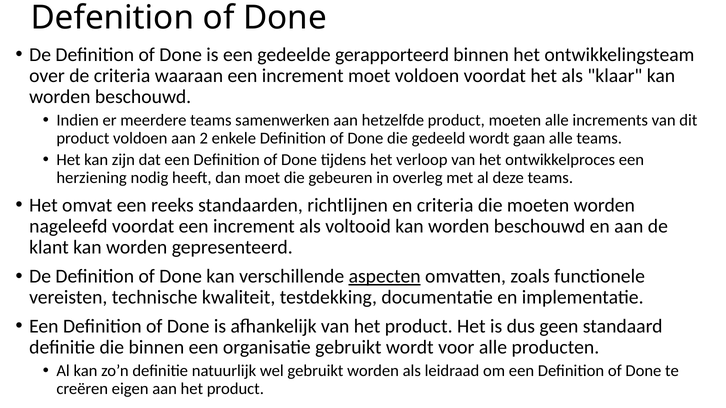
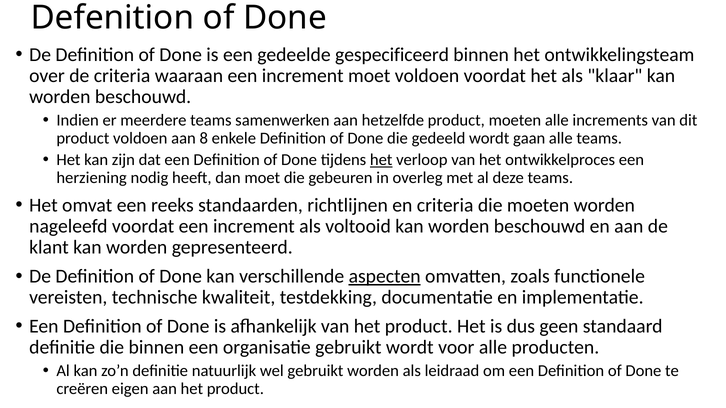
gerapporteerd: gerapporteerd -> gespecificeerd (392, 55)
2: 2 -> 8 (204, 138)
het underline: none -> present (381, 160)
